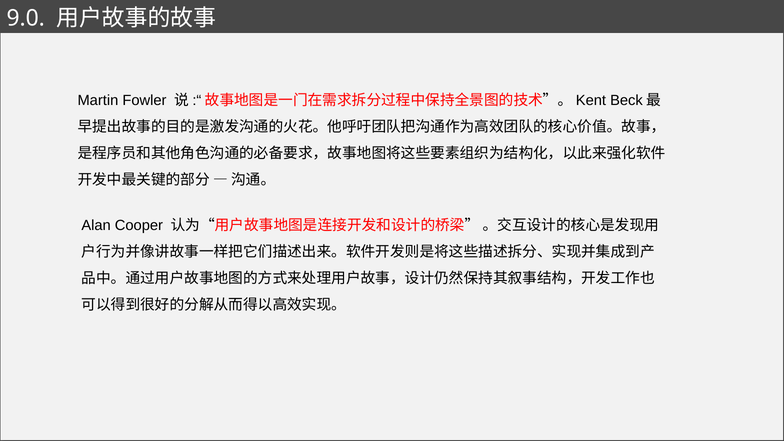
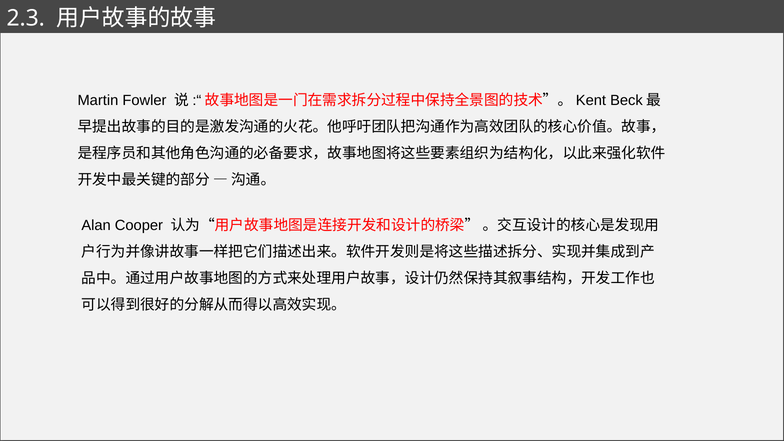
9.0: 9.0 -> 2.3 (26, 18)
